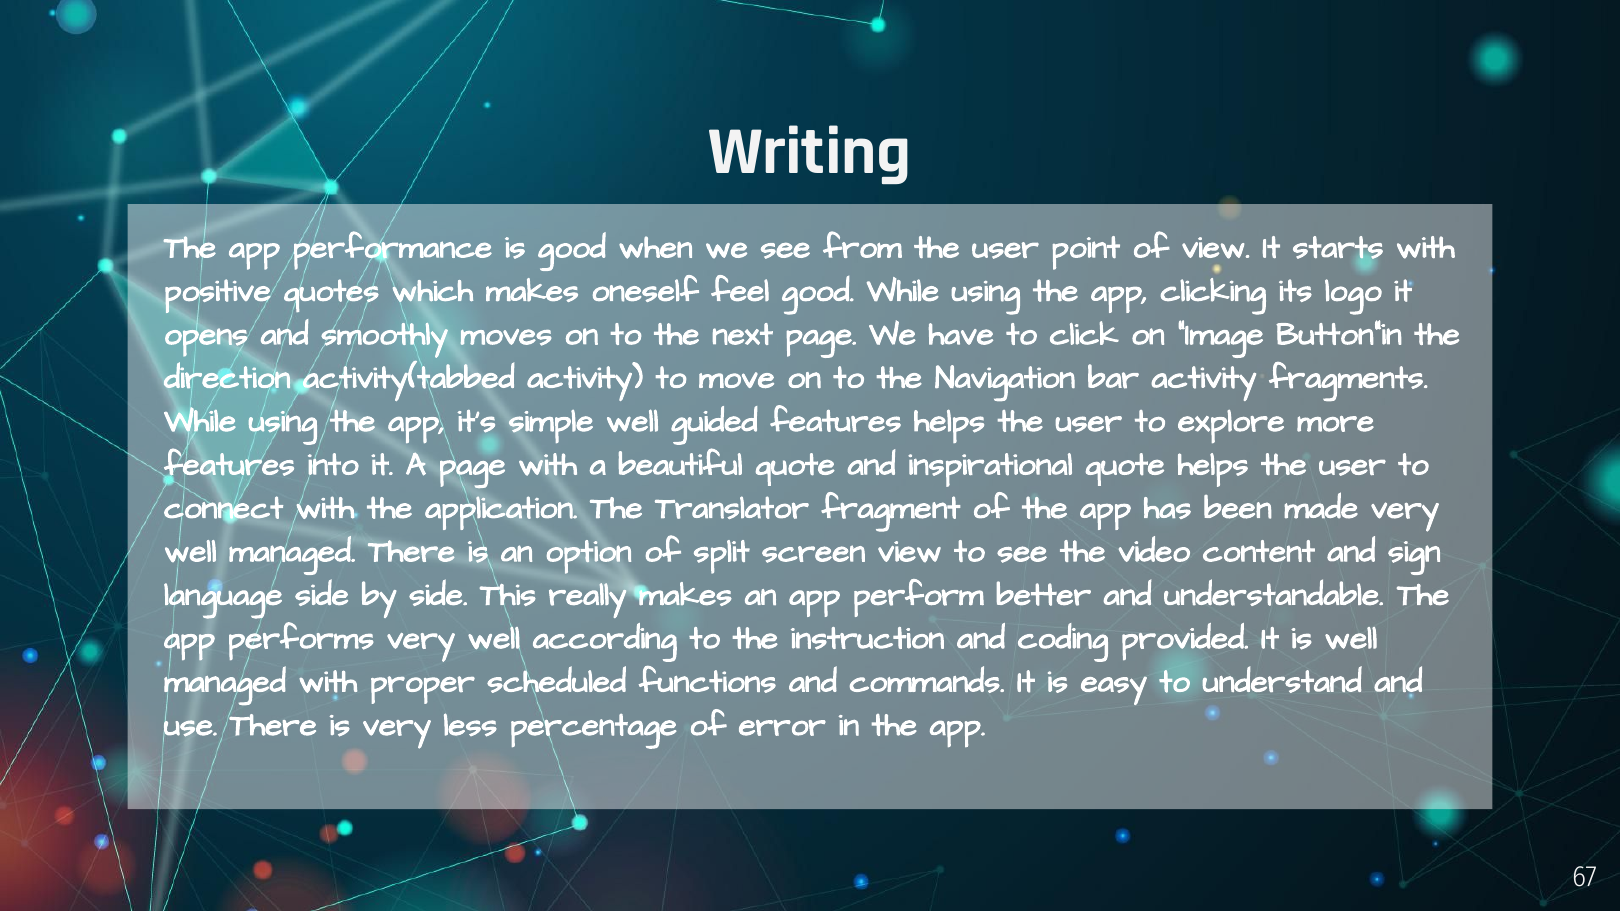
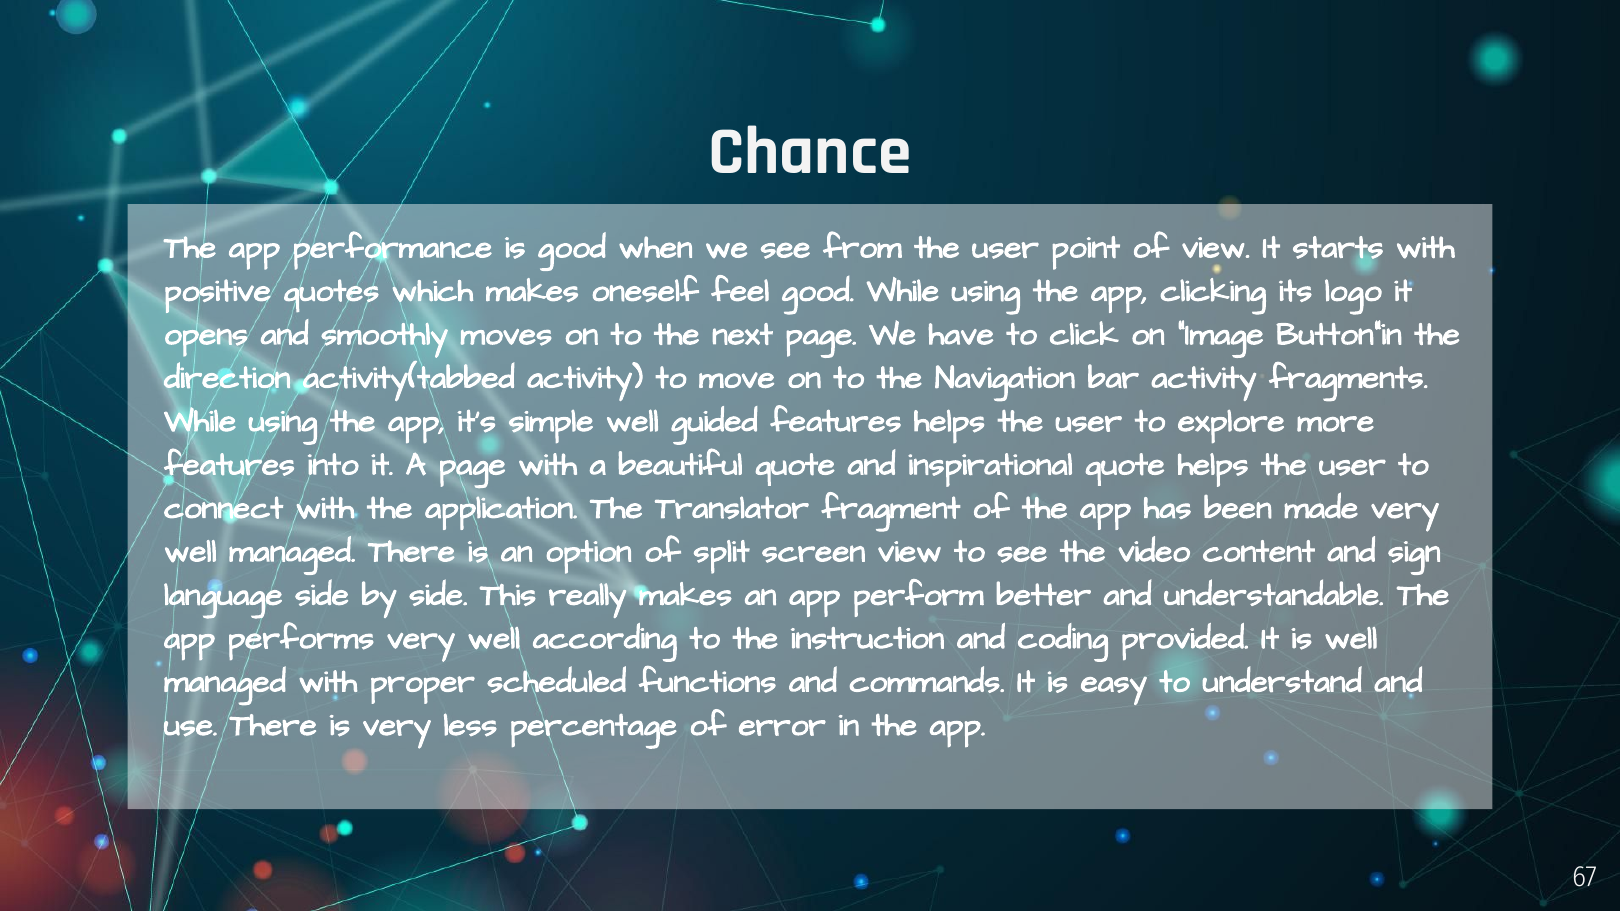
Writing: Writing -> Chance (810, 152)
